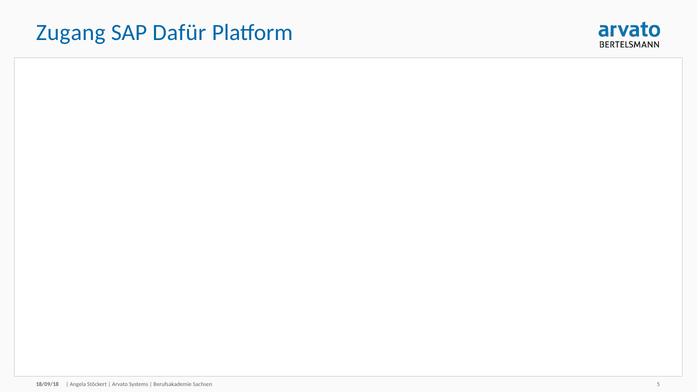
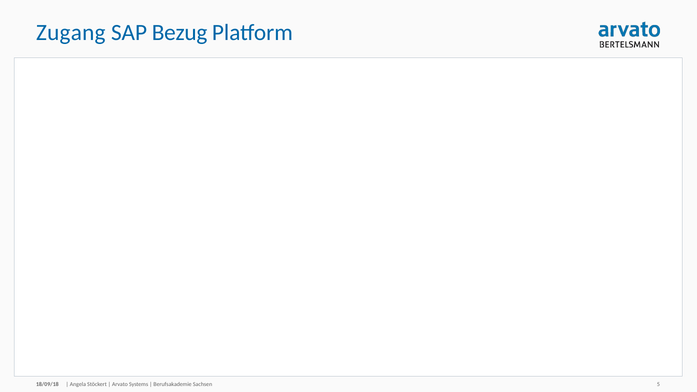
Dafür: Dafür -> Bezug (180, 33)
